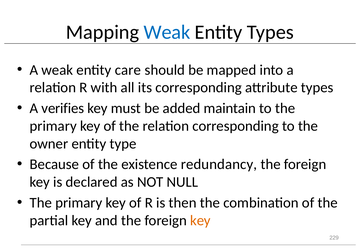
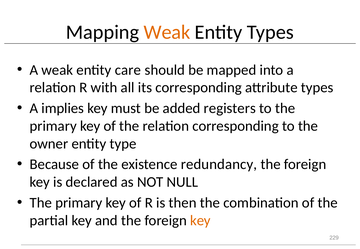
Weak colour: blue -> orange (167, 32)
verifies: verifies -> implies (63, 108)
maintain: maintain -> registers (230, 108)
